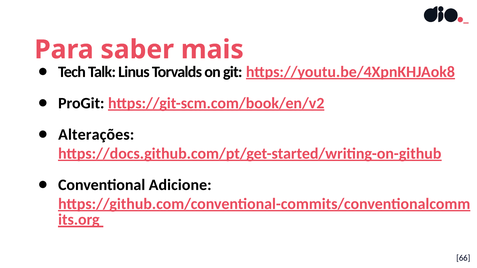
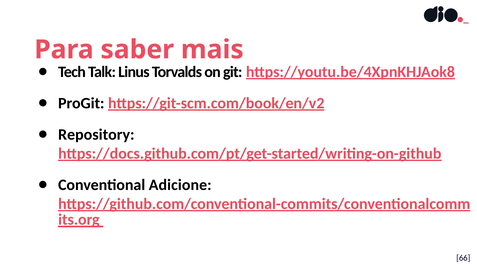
Alterações: Alterações -> Repository (96, 135)
